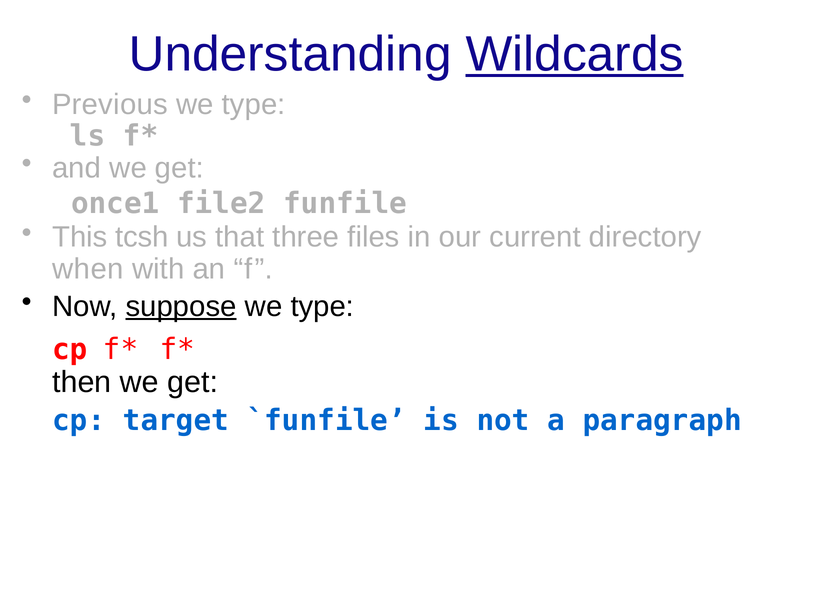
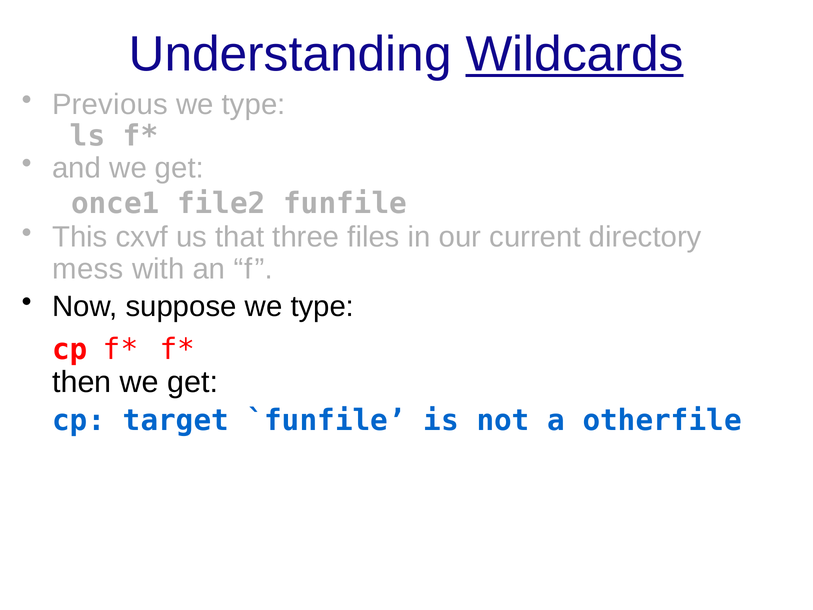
tcsh: tcsh -> cxvf (142, 237)
when: when -> mess (88, 269)
suppose underline: present -> none (181, 306)
paragraph: paragraph -> otherfile (662, 420)
